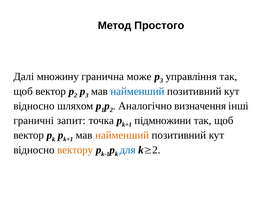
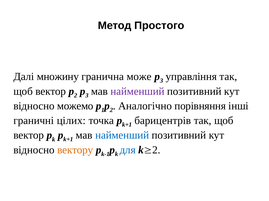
найменший colour: blue -> purple (137, 92)
шляхом: шляхом -> можемо (75, 106)
визначення: визначення -> порівняння (200, 106)
запит: запит -> цілих (71, 121)
підмножини: підмножини -> барицентрів (163, 121)
найменший colour: orange -> blue (122, 136)
